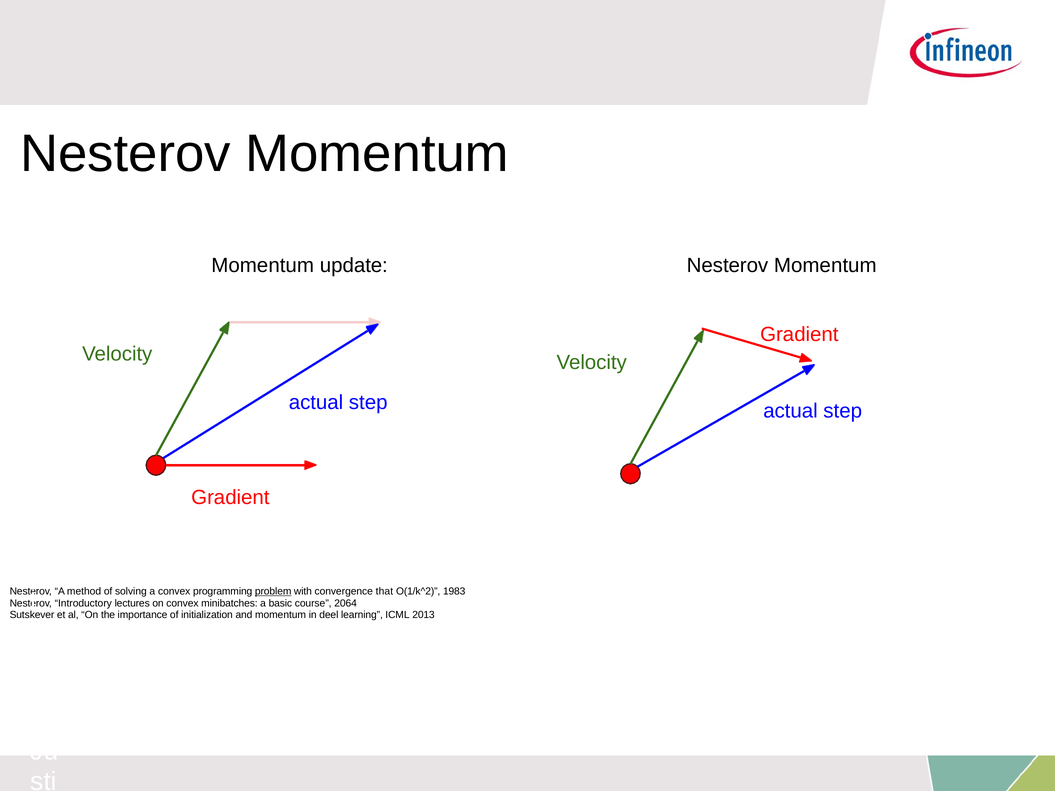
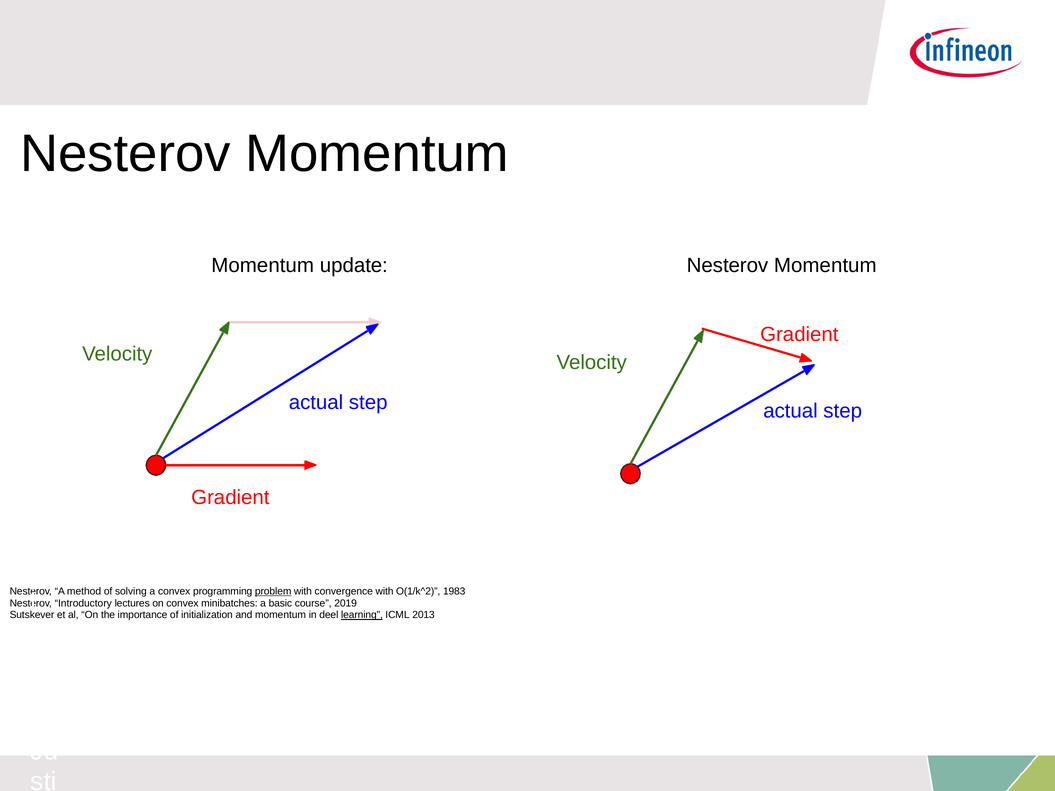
convergence that: that -> with (385, 591)
2064: 2064 -> 2019 (346, 603)
learning underline: none -> present (362, 615)
